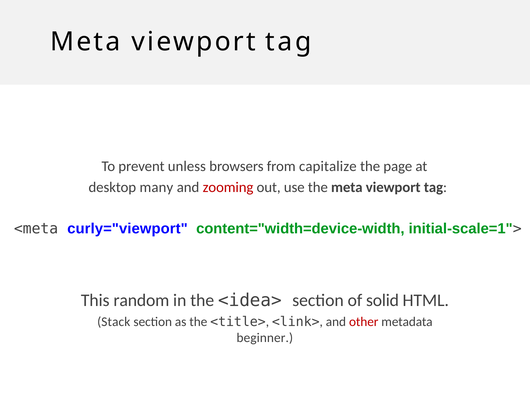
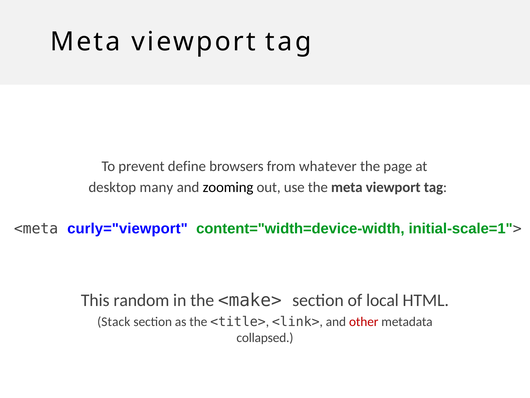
unless: unless -> define (187, 166)
capitalize: capitalize -> whatever (328, 166)
zooming colour: red -> black (228, 187)
<idea>: <idea> -> <make> (250, 300)
solid: solid -> local (382, 300)
beginner: beginner -> collapsed (265, 337)
